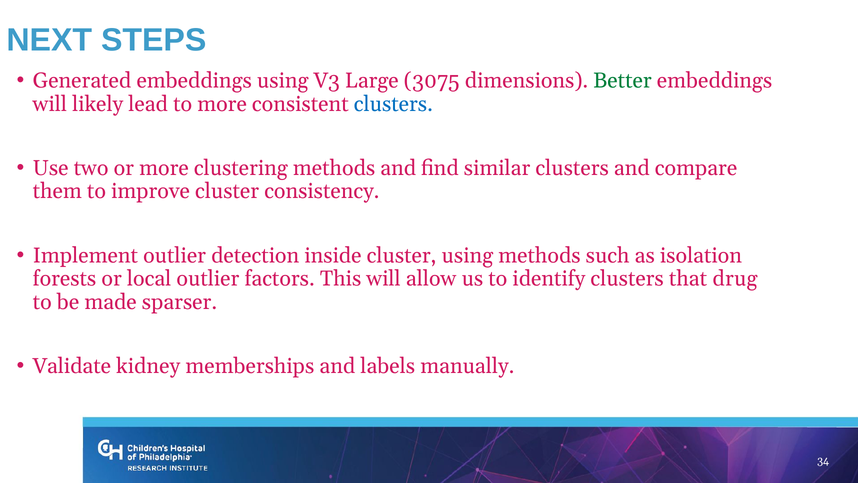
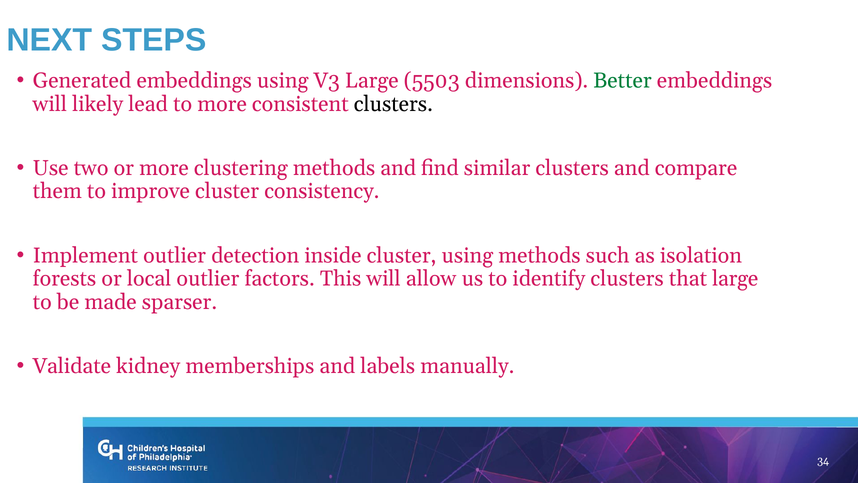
3075: 3075 -> 5503 (432, 81)
clusters colour: blue -> black (393, 104)
that drug: drug -> large (735, 279)
